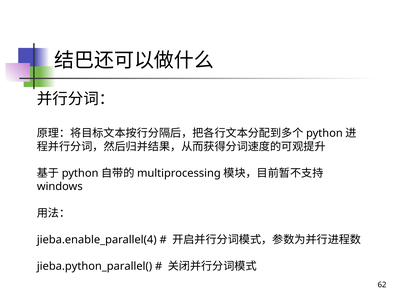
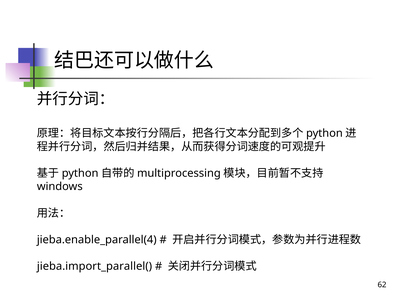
jieba.python_parallel(: jieba.python_parallel( -> jieba.import_parallel( (94, 266)
